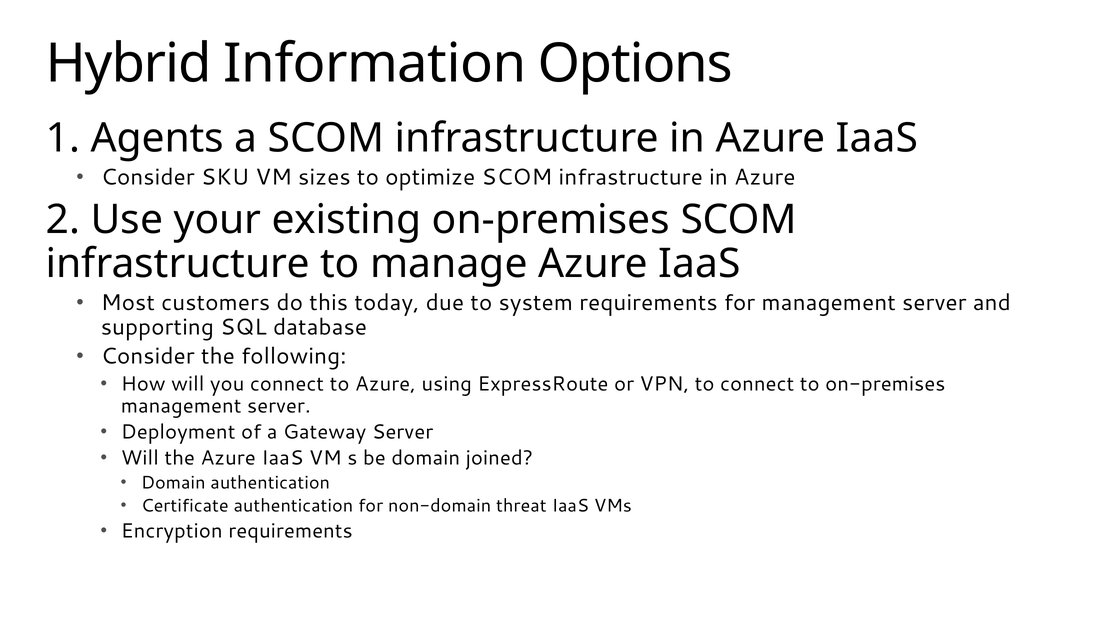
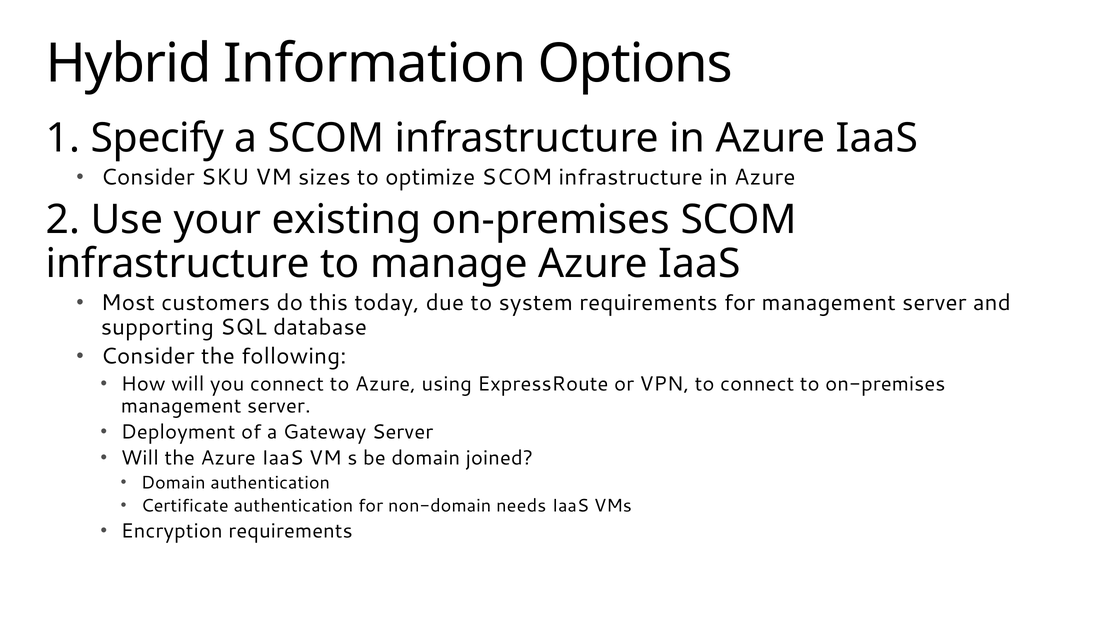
Agents: Agents -> Specify (157, 138)
threat: threat -> needs (521, 506)
